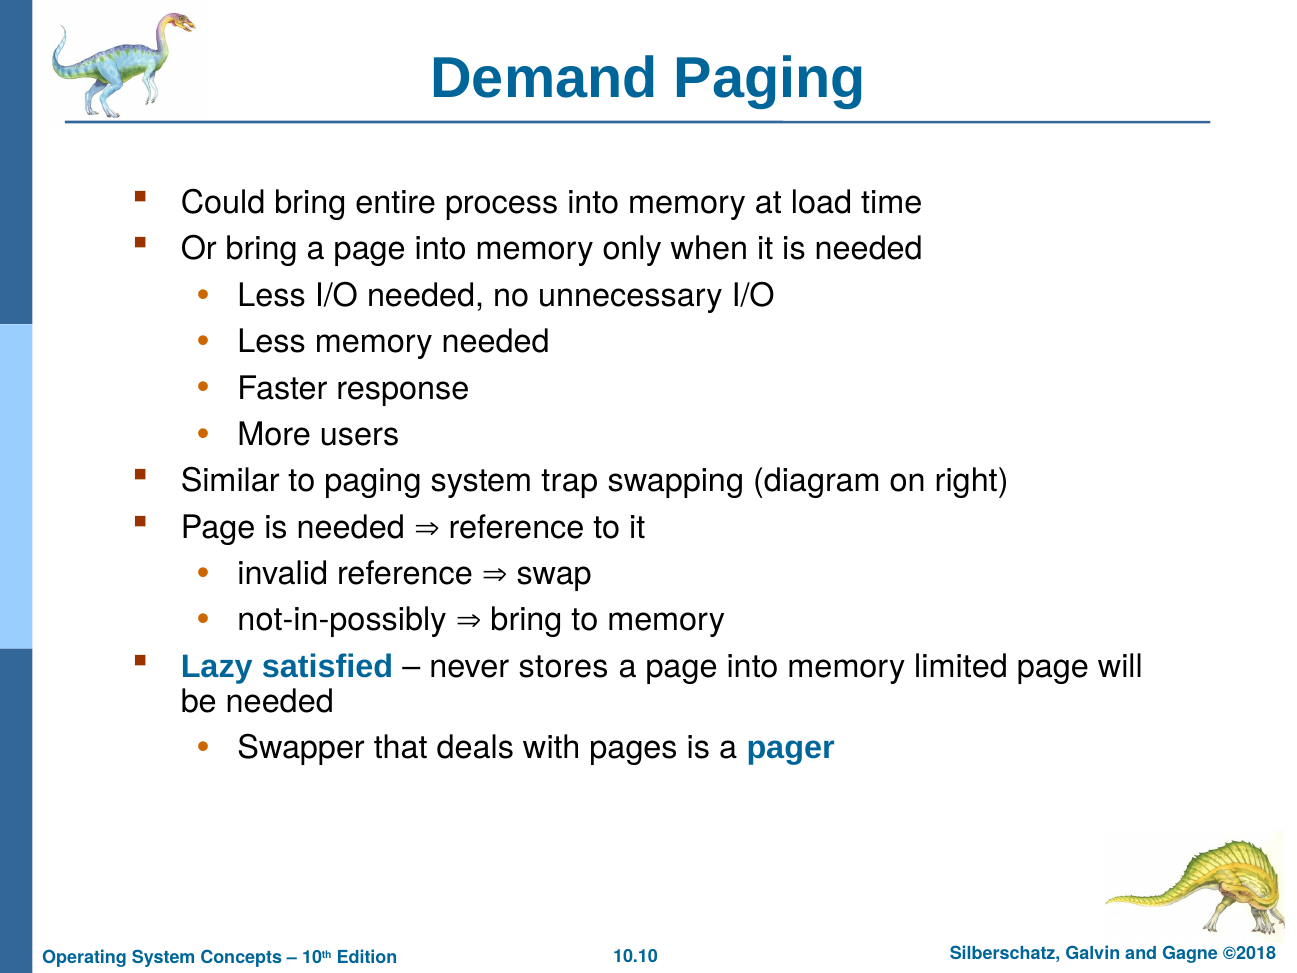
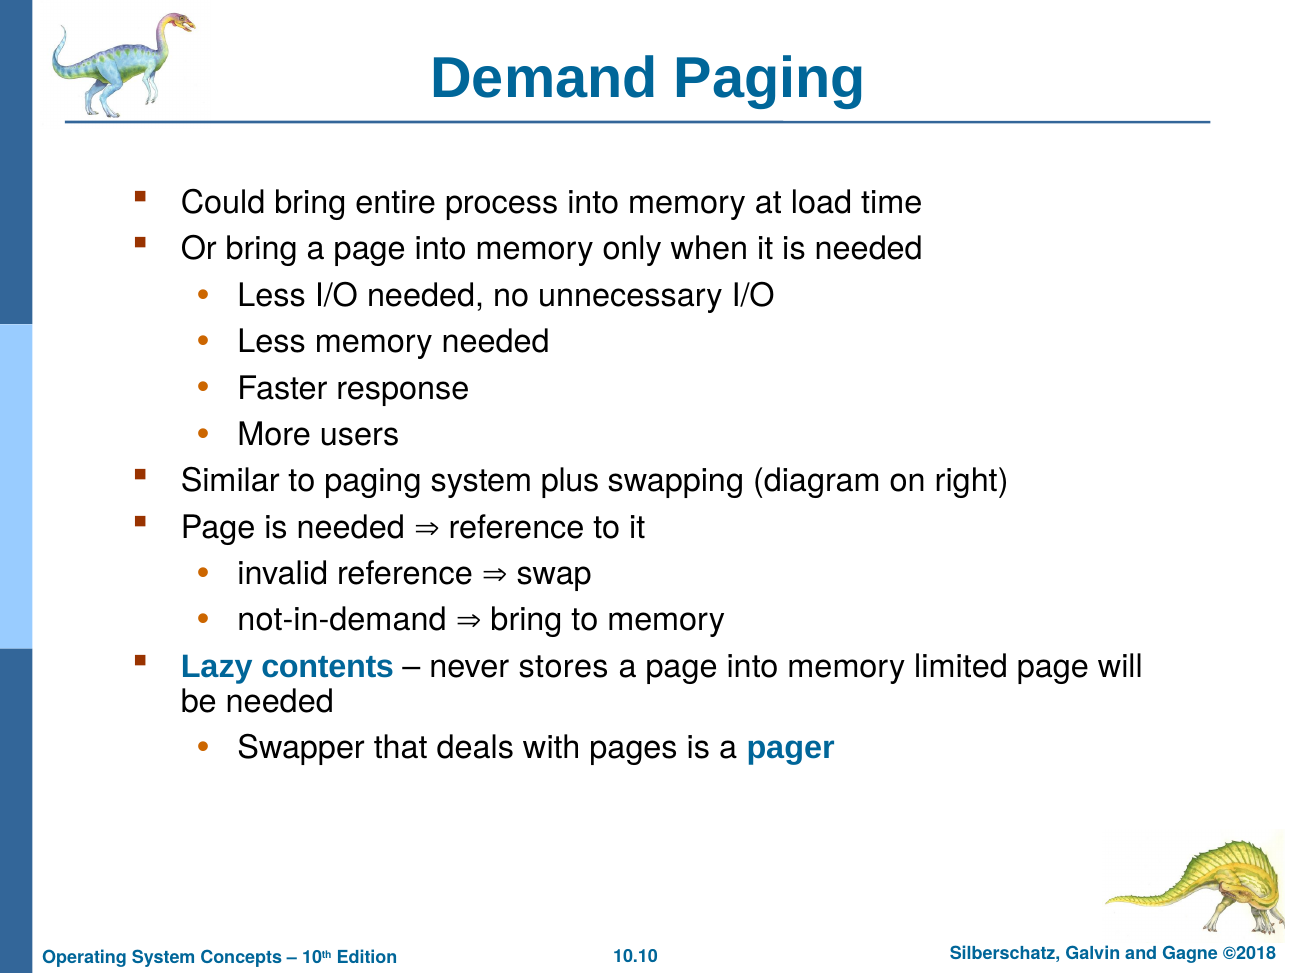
trap: trap -> plus (570, 481)
not-in-possibly: not-in-possibly -> not-in-demand (342, 620)
satisfied: satisfied -> contents (328, 666)
